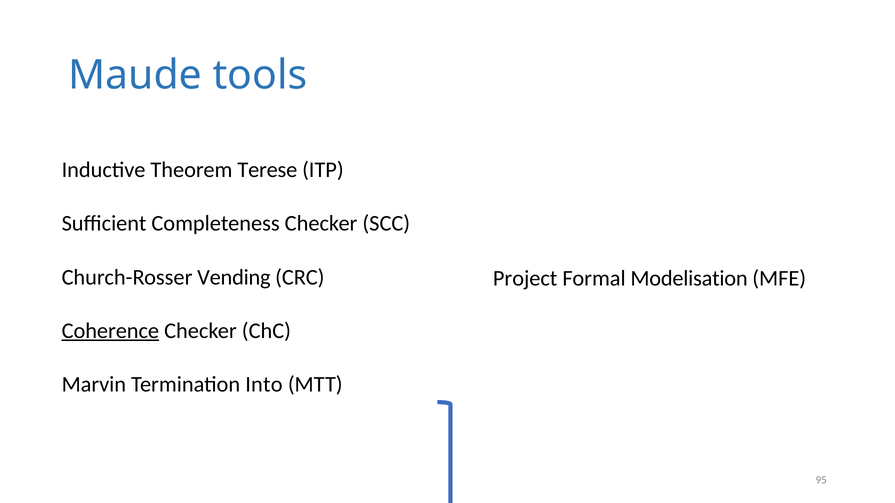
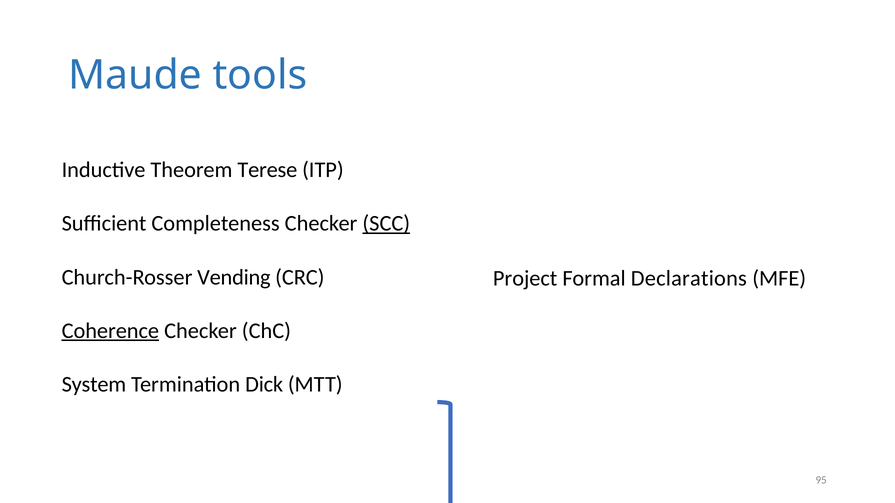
SCC underline: none -> present (386, 224)
Modelisation: Modelisation -> Declarations (689, 278)
Marvin: Marvin -> System (94, 385)
Into: Into -> Dick (264, 385)
